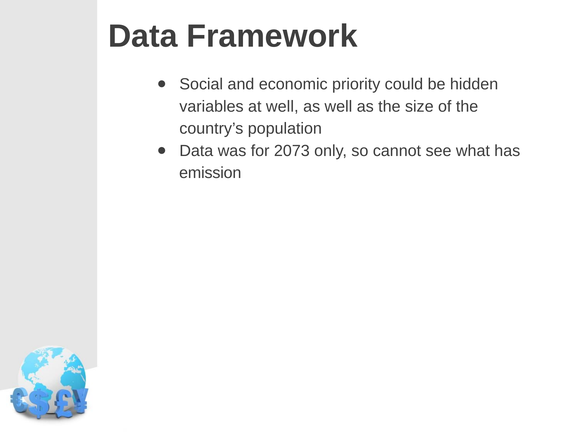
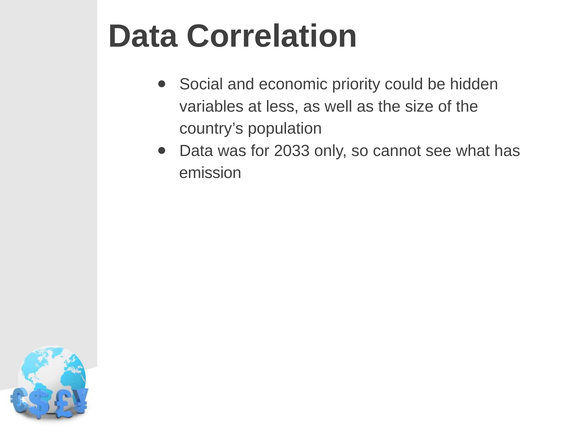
Framework: Framework -> Correlation (272, 36)
at well: well -> less (282, 106)
2073: 2073 -> 2033 (292, 151)
